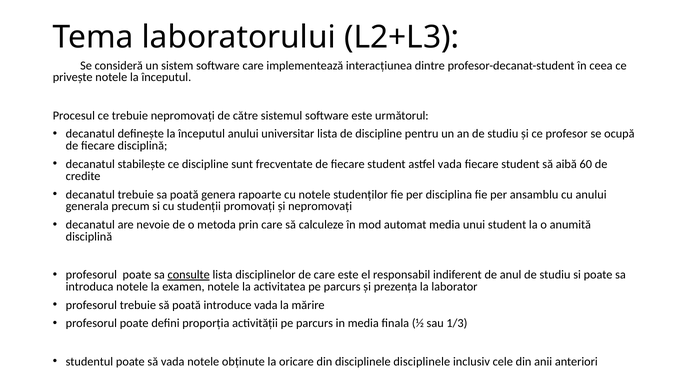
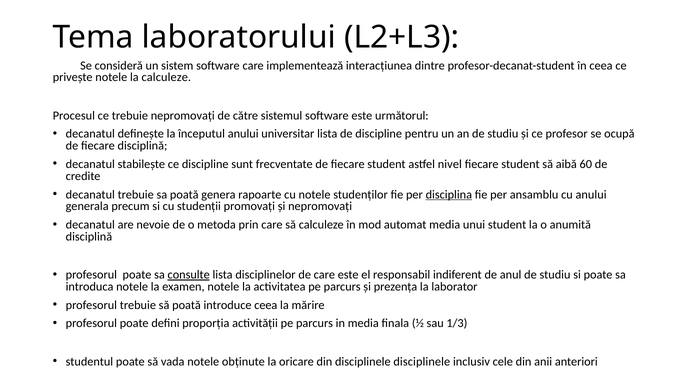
notele la începutul: începutul -> calculeze (166, 78)
astfel vada: vada -> nivel (450, 164)
disciplina underline: none -> present (449, 195)
introduce vada: vada -> ceea (266, 305)
